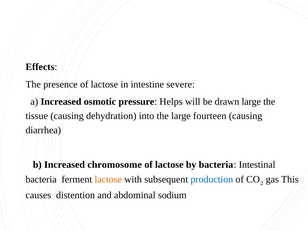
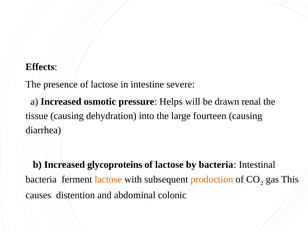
drawn large: large -> renal (251, 102)
chromosome: chromosome -> glycoproteins (115, 165)
production colour: blue -> orange (212, 179)
sodium: sodium -> colonic (172, 195)
